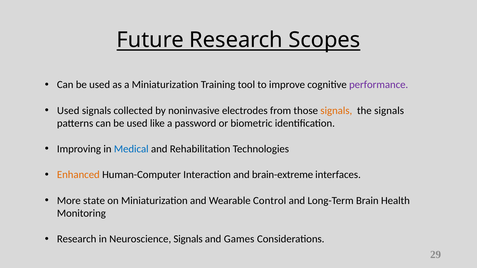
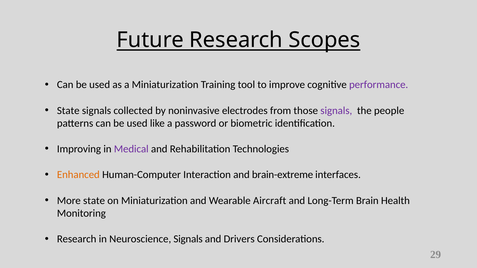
Used: Used -> State (68, 111)
signals colour: orange -> purple (336, 111)
the signals: signals -> people (389, 111)
Medical colour: blue -> purple (131, 149)
Control: Control -> Aircraft (270, 201)
Games: Games -> Drivers (239, 239)
